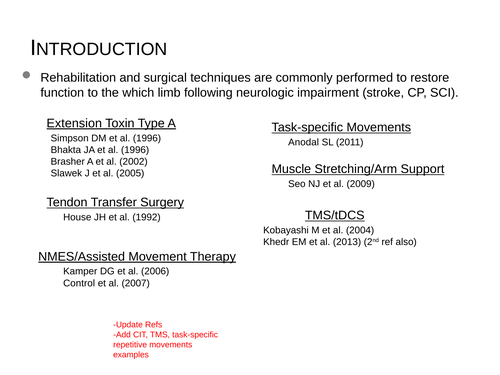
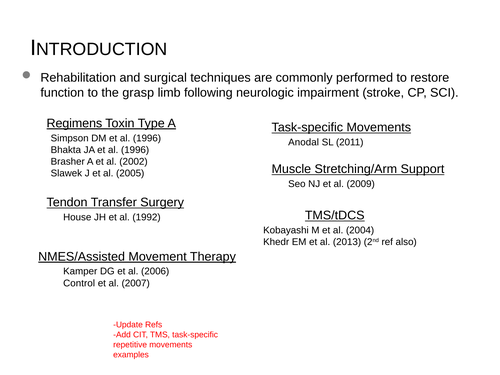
which: which -> grasp (138, 93)
Extension: Extension -> Regimens (74, 123)
